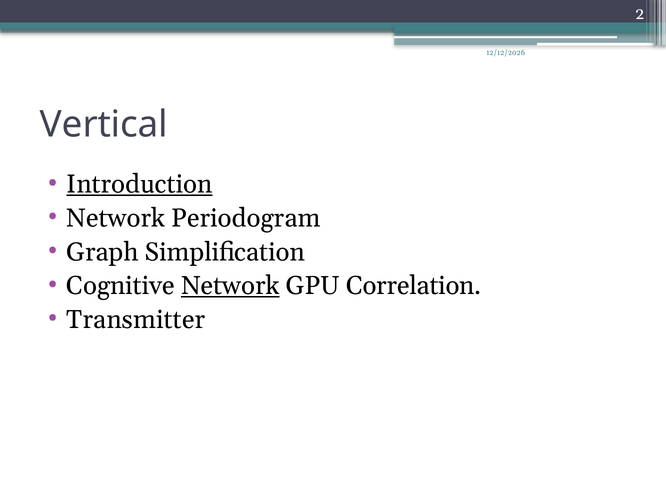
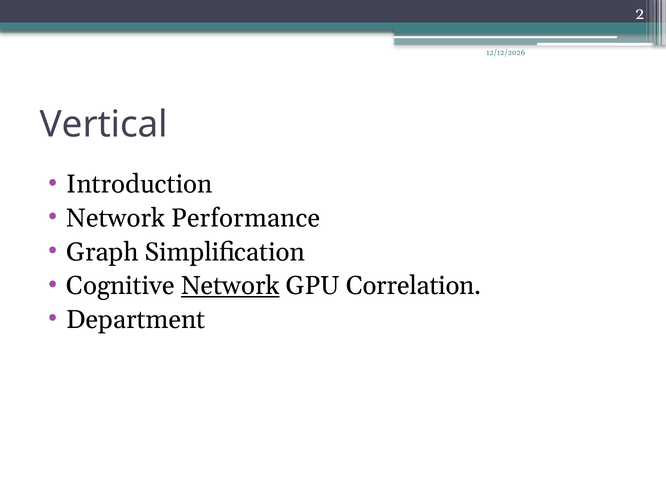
Introduction underline: present -> none (139, 184)
Periodogram: Periodogram -> Performance (246, 218)
Transmitter: Transmitter -> Department (136, 320)
